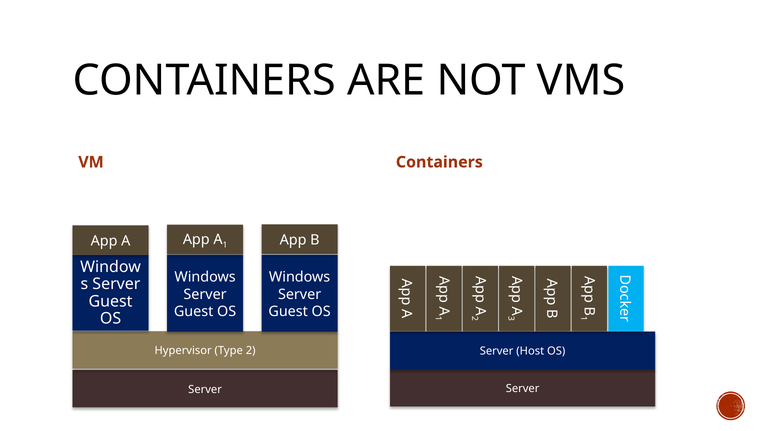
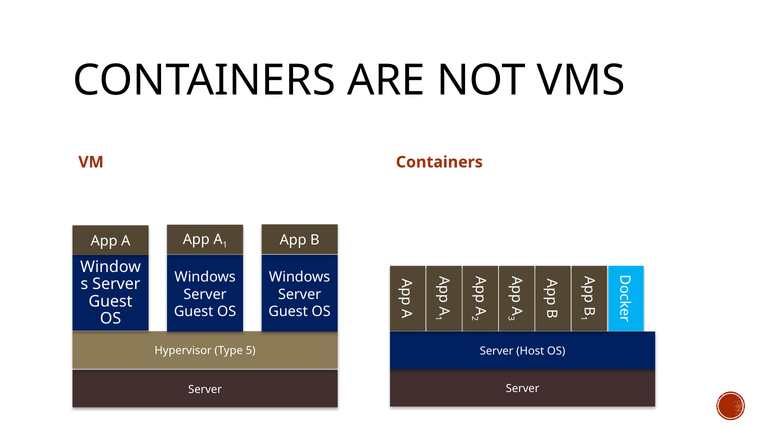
Type 2: 2 -> 5 (251, 351)
